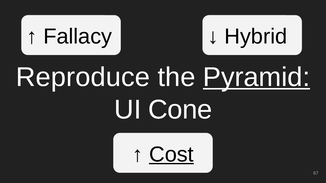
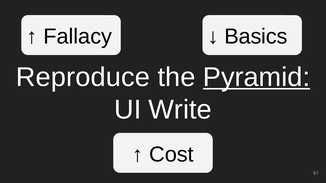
Hybrid: Hybrid -> Basics (256, 37)
Cone: Cone -> Write (180, 110)
Cost underline: present -> none (171, 155)
